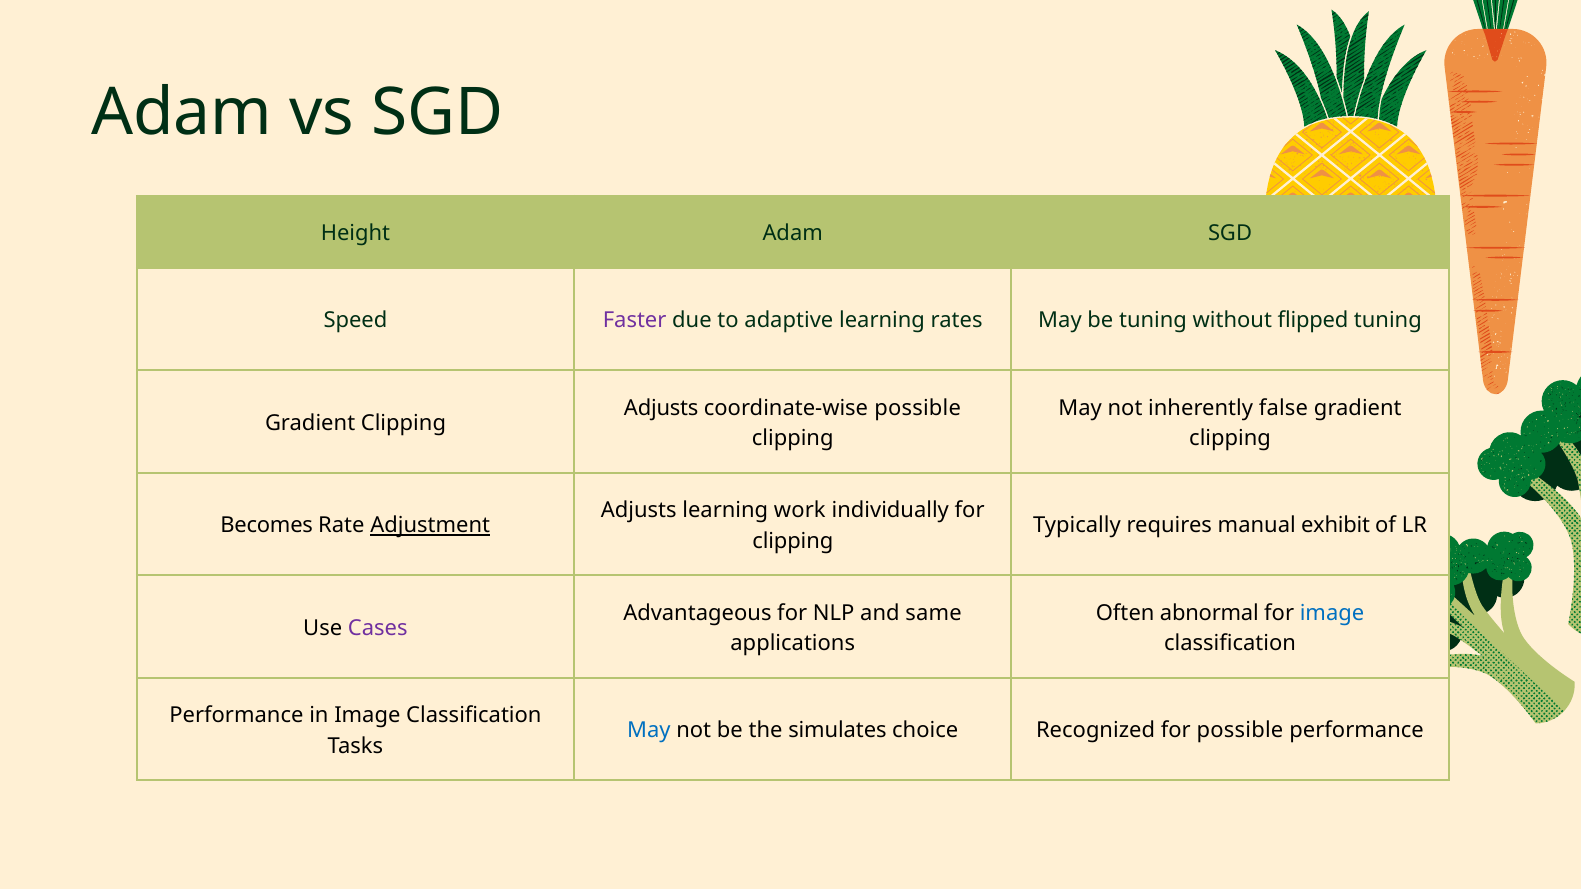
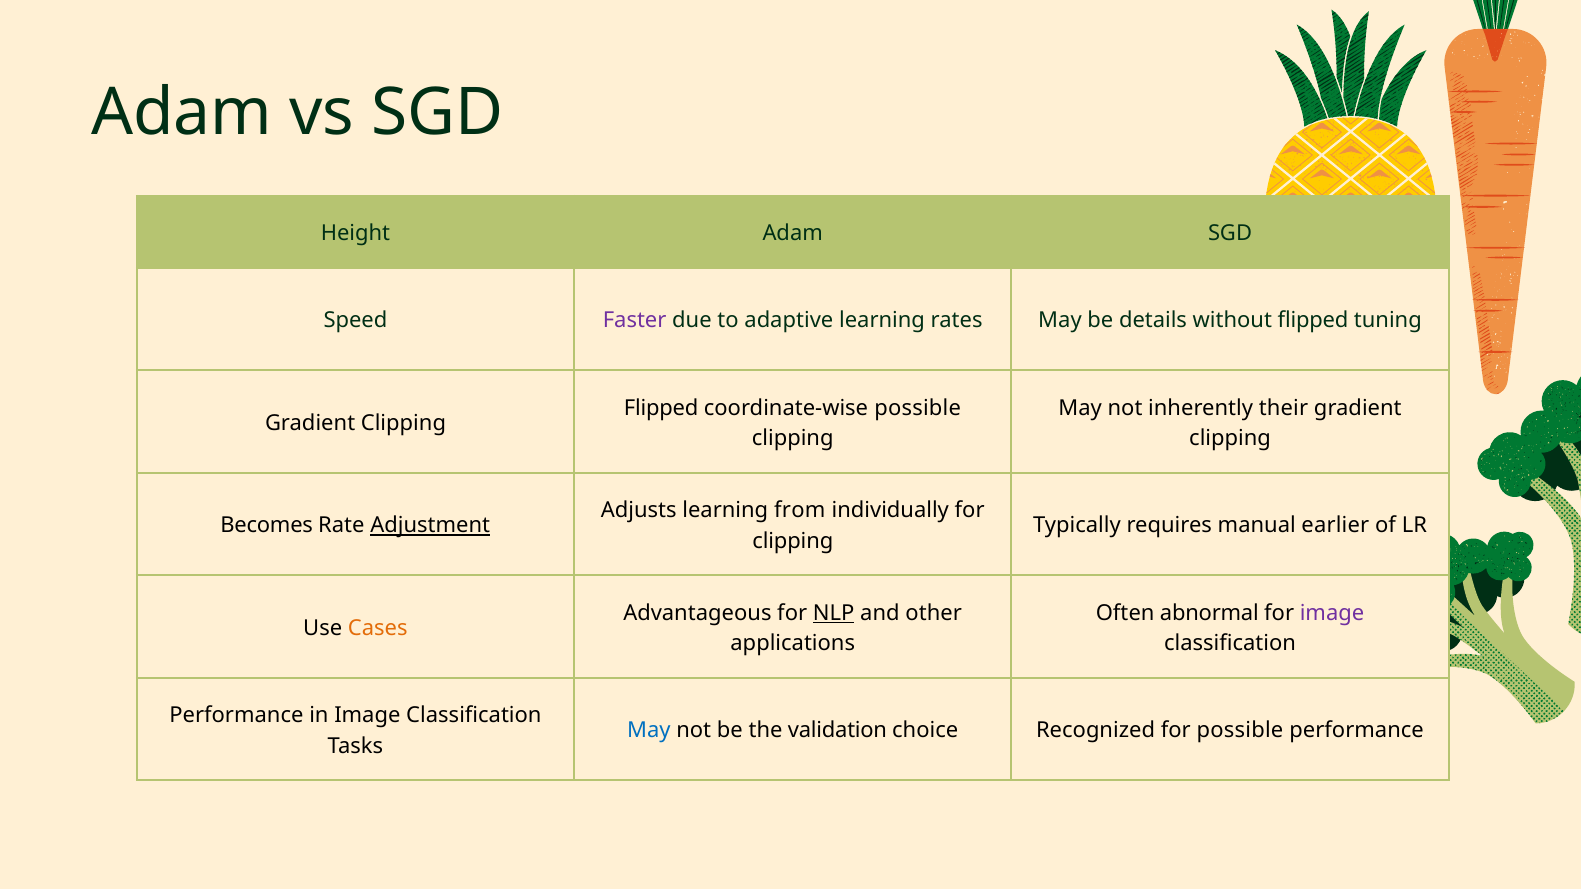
be tuning: tuning -> details (1153, 321)
Adjusts: Adjusts -> Flipped (661, 408)
false: false -> their (1283, 408)
work: work -> from (800, 510)
exhibit: exhibit -> earlier (1335, 526)
NLP underline: none -> present (834, 613)
same: same -> other (934, 613)
image colour: blue -> purple (1332, 613)
Cases colour: purple -> orange (378, 628)
simulates: simulates -> validation (837, 731)
